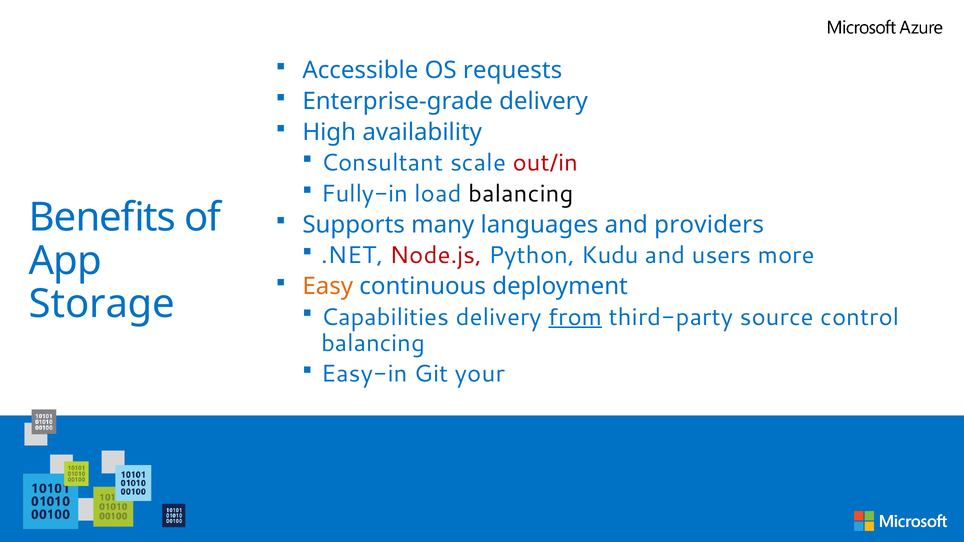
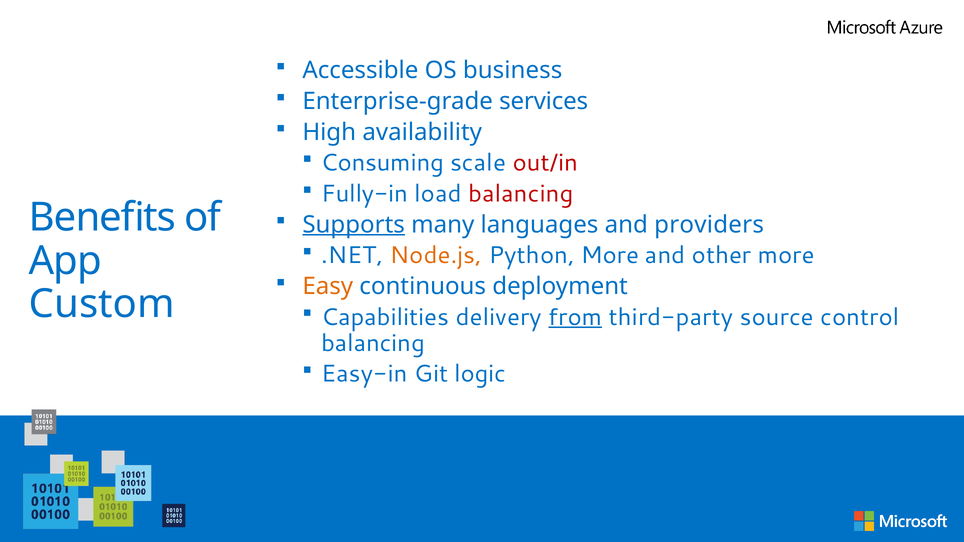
requests: requests -> business (513, 71)
Enterprise-grade delivery: delivery -> services (544, 101)
Consultant: Consultant -> Consuming (382, 163)
balancing colour: black -> red (521, 194)
Supports underline: none -> present (354, 225)
Node.js colour: red -> orange (436, 256)
Python Kudu: Kudu -> More (610, 256)
users: users -> other (722, 256)
Storage: Storage -> Custom (102, 304)
your: your -> logic (480, 374)
